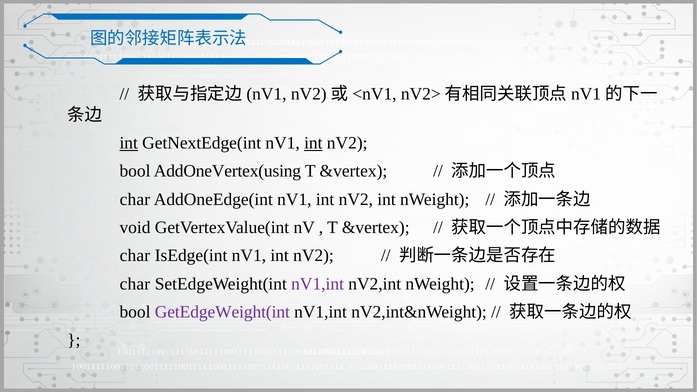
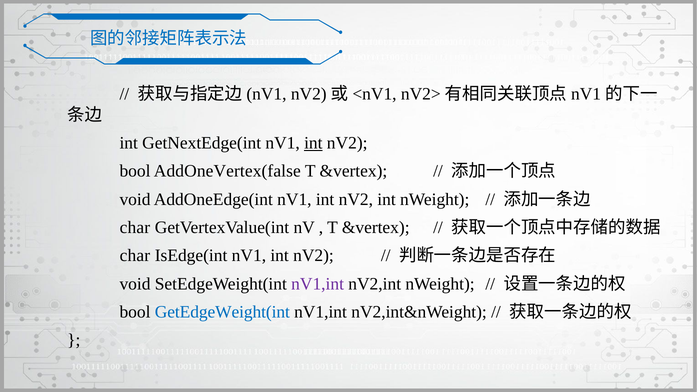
int underline: present -> none (129, 143)
AddOneVertex(using: AddOneVertex(using -> AddOneVertex(false (227, 171)
char: char -> void (135, 199)
void: void -> char (135, 227)
char: char -> void (135, 284)
GetEdgeWeight(int colour: purple -> blue (222, 312)
